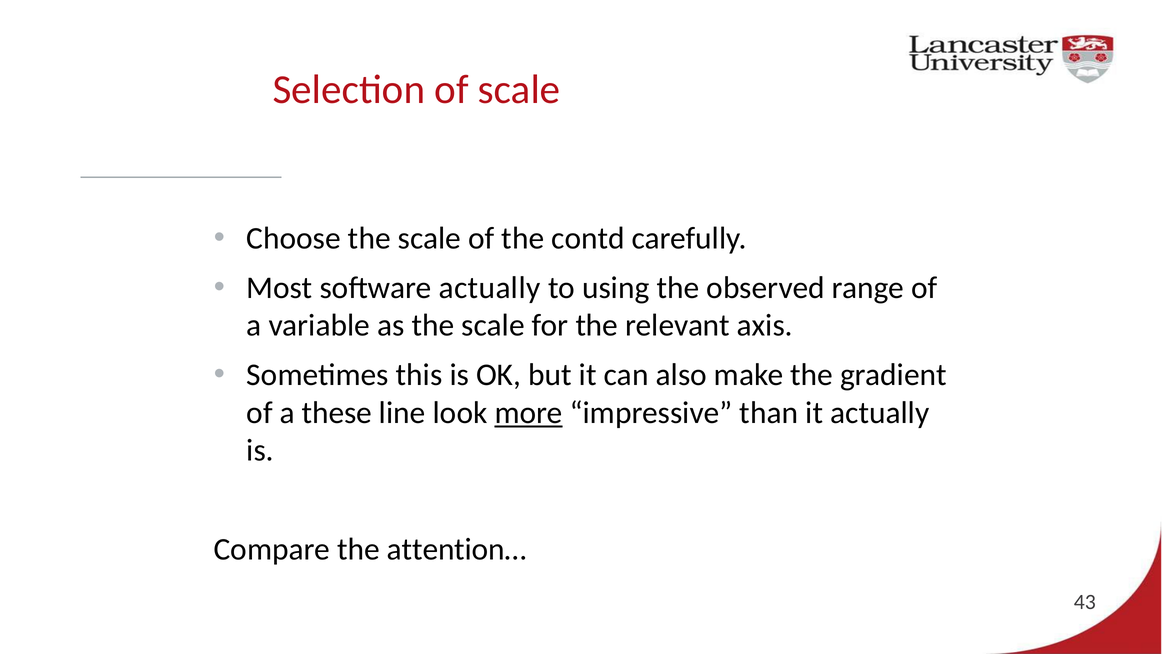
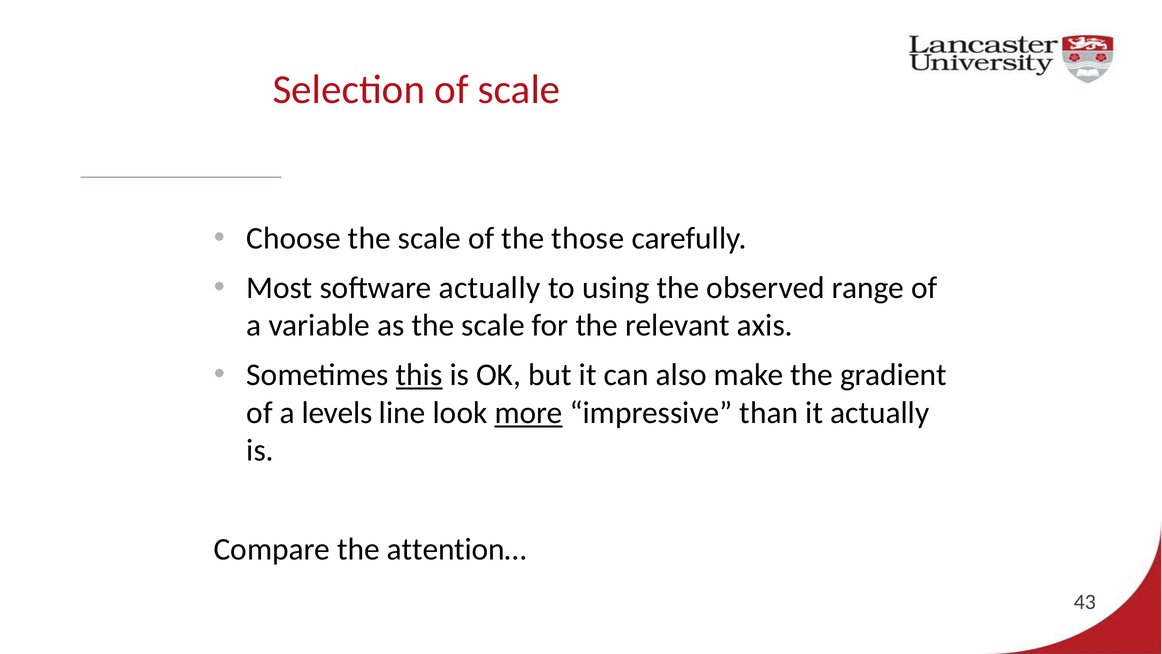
contd: contd -> those (588, 238)
this underline: none -> present (419, 375)
these: these -> levels (337, 413)
